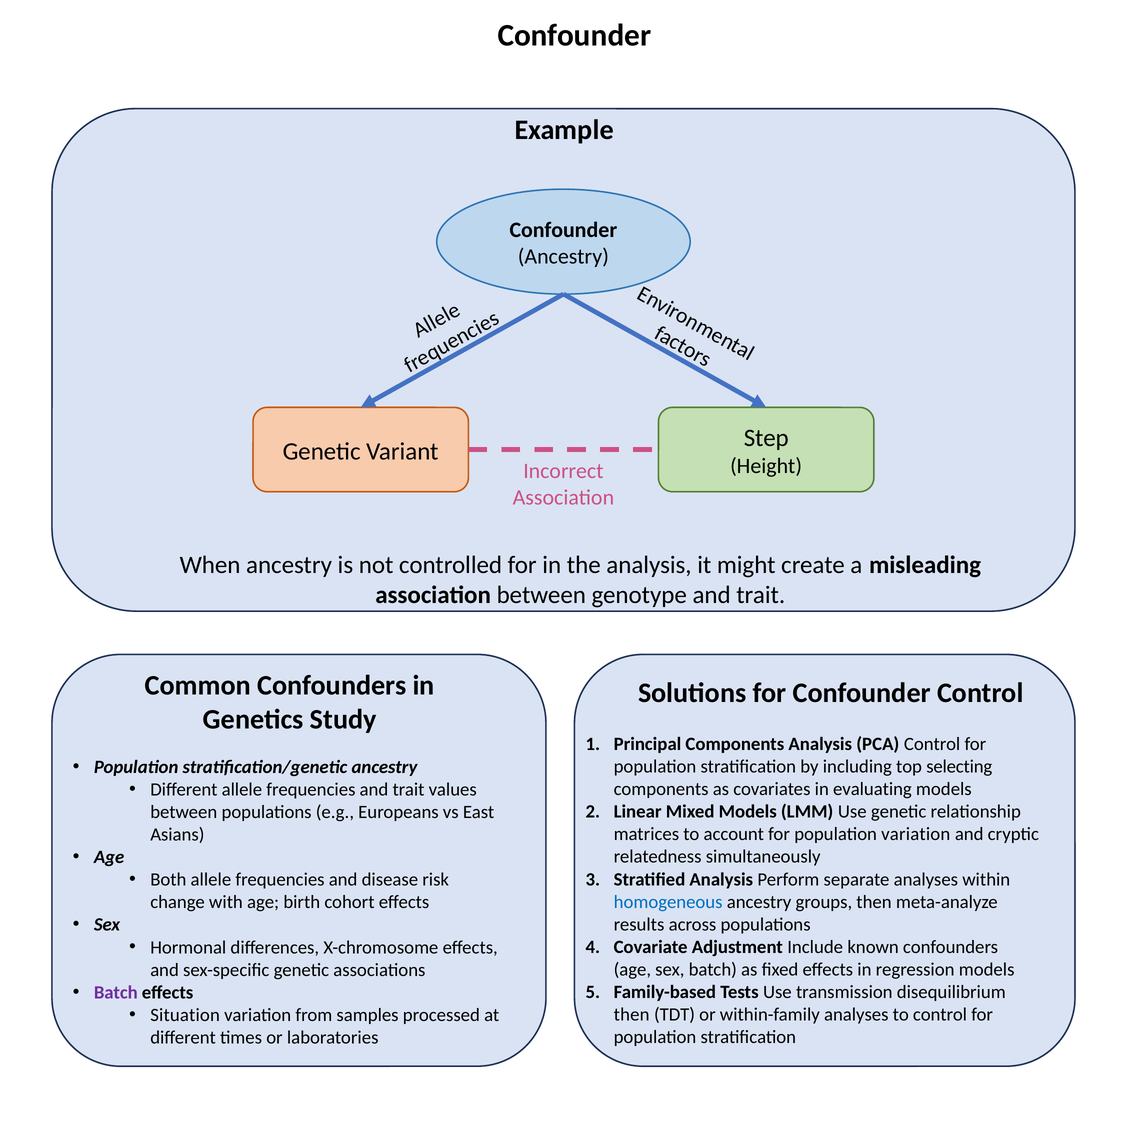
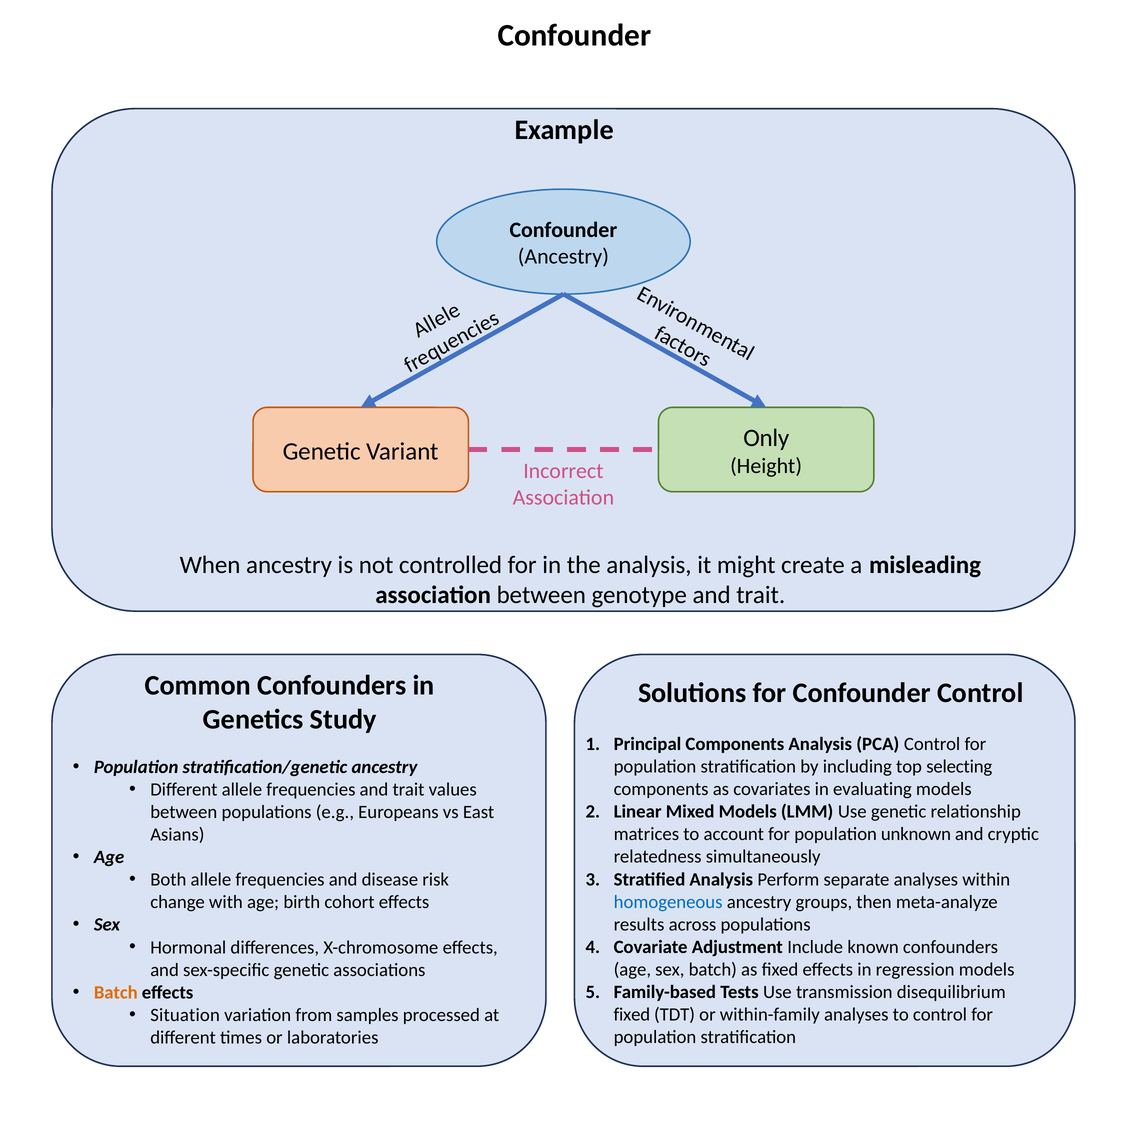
Step: Step -> Only (766, 438)
population variation: variation -> unknown (916, 834)
Batch colour: purple -> orange (116, 992)
then: then -> fixed (632, 1015)
